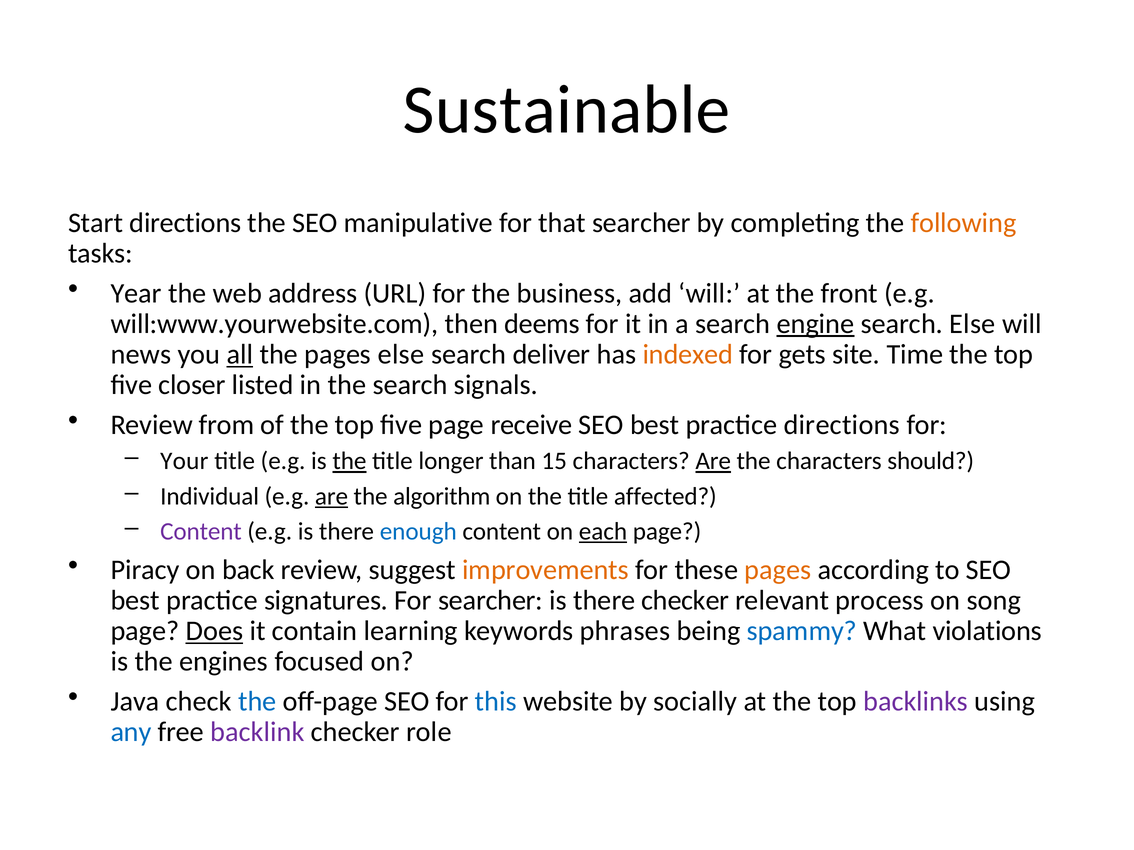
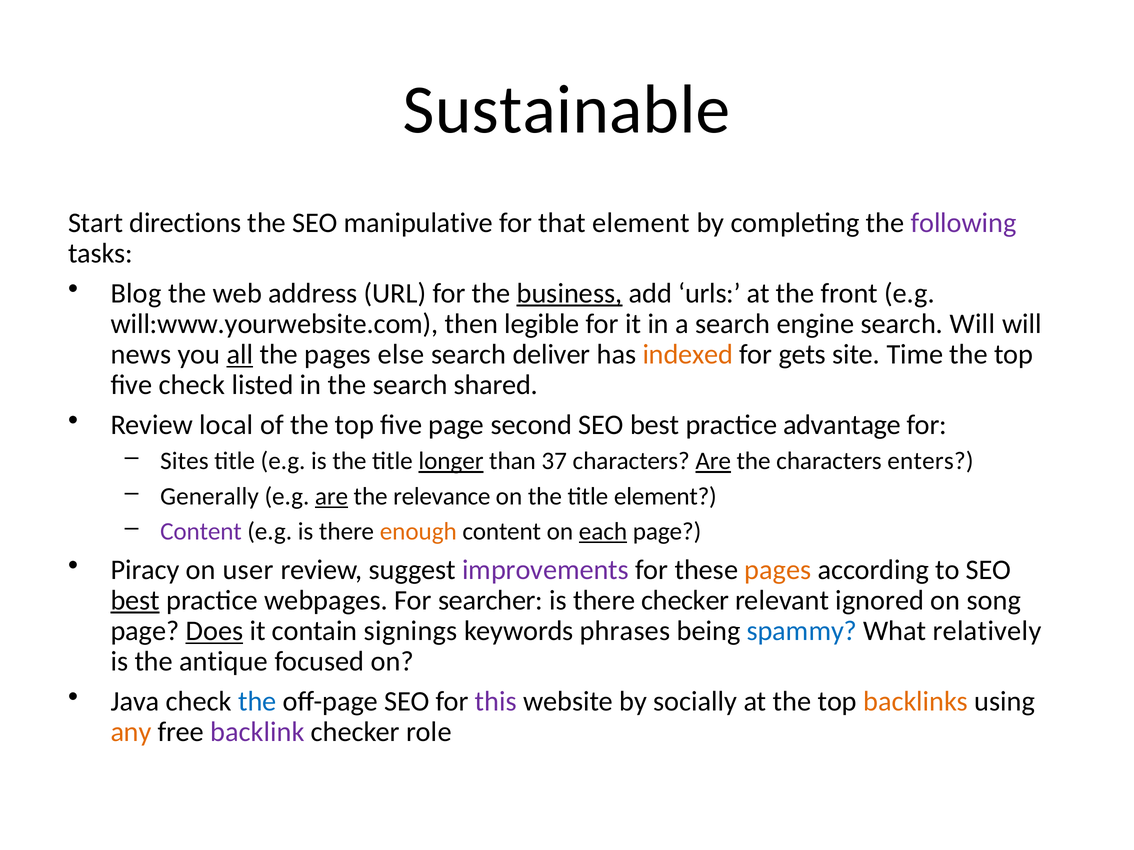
that searcher: searcher -> element (641, 223)
following colour: orange -> purple (964, 223)
Year: Year -> Blog (136, 293)
business underline: none -> present (569, 293)
add will: will -> urls (709, 293)
deems: deems -> legible (542, 324)
engine underline: present -> none (815, 324)
search Else: Else -> Will (972, 324)
five closer: closer -> check (192, 385)
signals: signals -> shared (496, 385)
from: from -> local (226, 425)
receive: receive -> second (531, 425)
practice directions: directions -> advantage (842, 425)
Your: Your -> Sites (184, 461)
the underline: present -> none (349, 461)
longer underline: none -> present (451, 461)
15: 15 -> 37 (554, 461)
should: should -> enters (930, 461)
Individual: Individual -> Generally (210, 497)
algorithm: algorithm -> relevance (442, 497)
title affected: affected -> element (665, 497)
enough colour: blue -> orange (418, 532)
back: back -> user (248, 570)
improvements colour: orange -> purple (546, 570)
best underline: none -> present (135, 601)
signatures: signatures -> webpages (326, 601)
process: process -> ignored (880, 601)
learning: learning -> signings (411, 631)
violations: violations -> relatively (987, 631)
engines: engines -> antique (224, 662)
this colour: blue -> purple (496, 702)
backlinks colour: purple -> orange (916, 702)
any colour: blue -> orange (131, 732)
